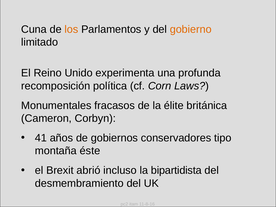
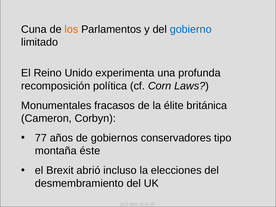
gobierno colour: orange -> blue (191, 29)
41: 41 -> 77 (41, 138)
bipartidista: bipartidista -> elecciones (176, 170)
